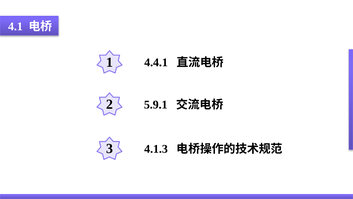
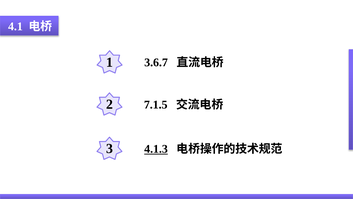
4.4.1: 4.4.1 -> 3.6.7 (156, 62)
5.9.1: 5.9.1 -> 7.1.5 (156, 104)
4.1.3 underline: none -> present (156, 149)
